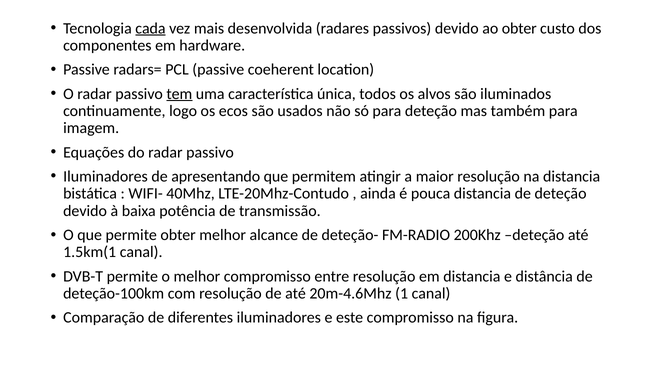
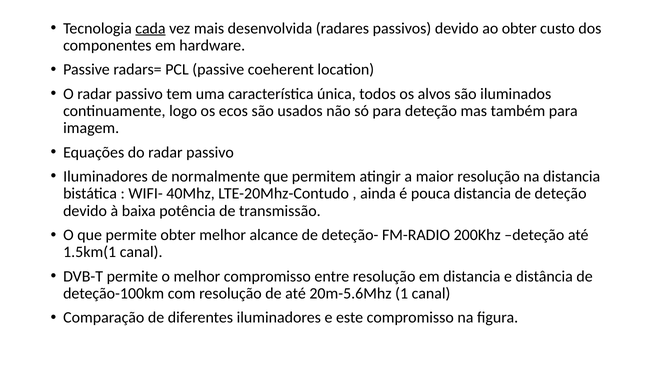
tem underline: present -> none (179, 94)
apresentando: apresentando -> normalmente (216, 176)
20m-4.6Mhz: 20m-4.6Mhz -> 20m-5.6Mhz (351, 294)
